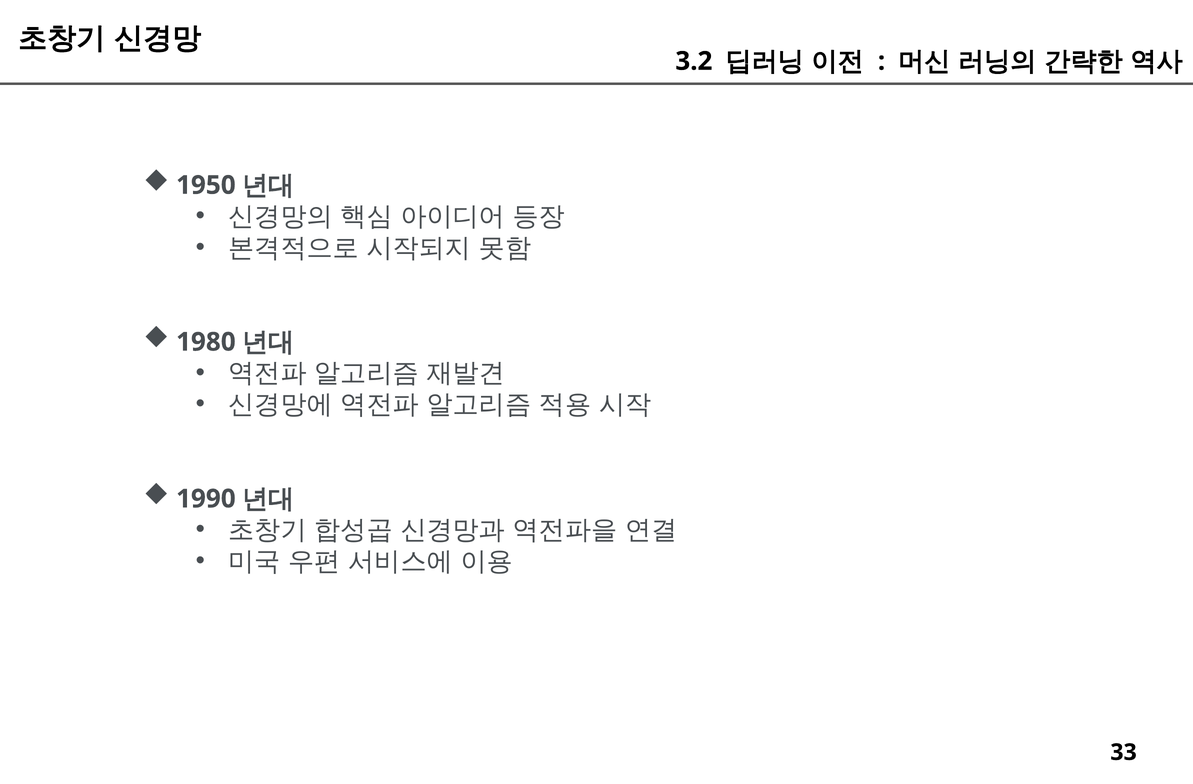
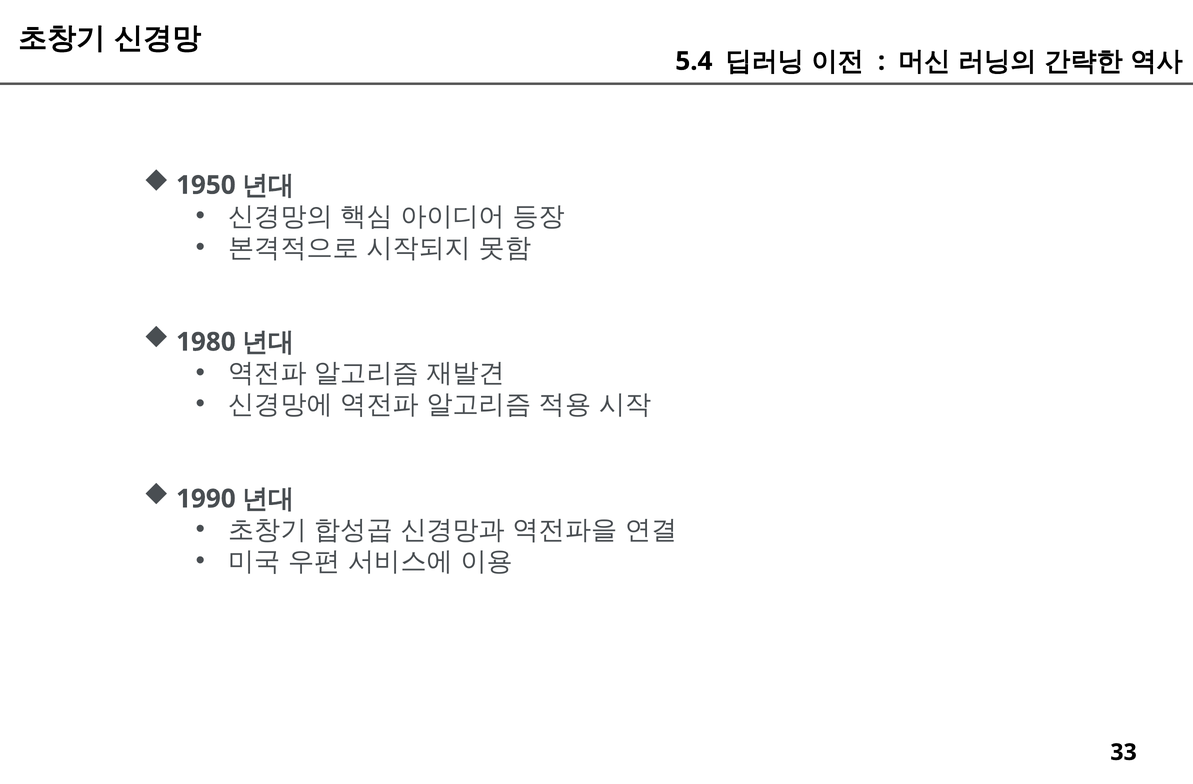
3.2: 3.2 -> 5.4 (694, 61)
